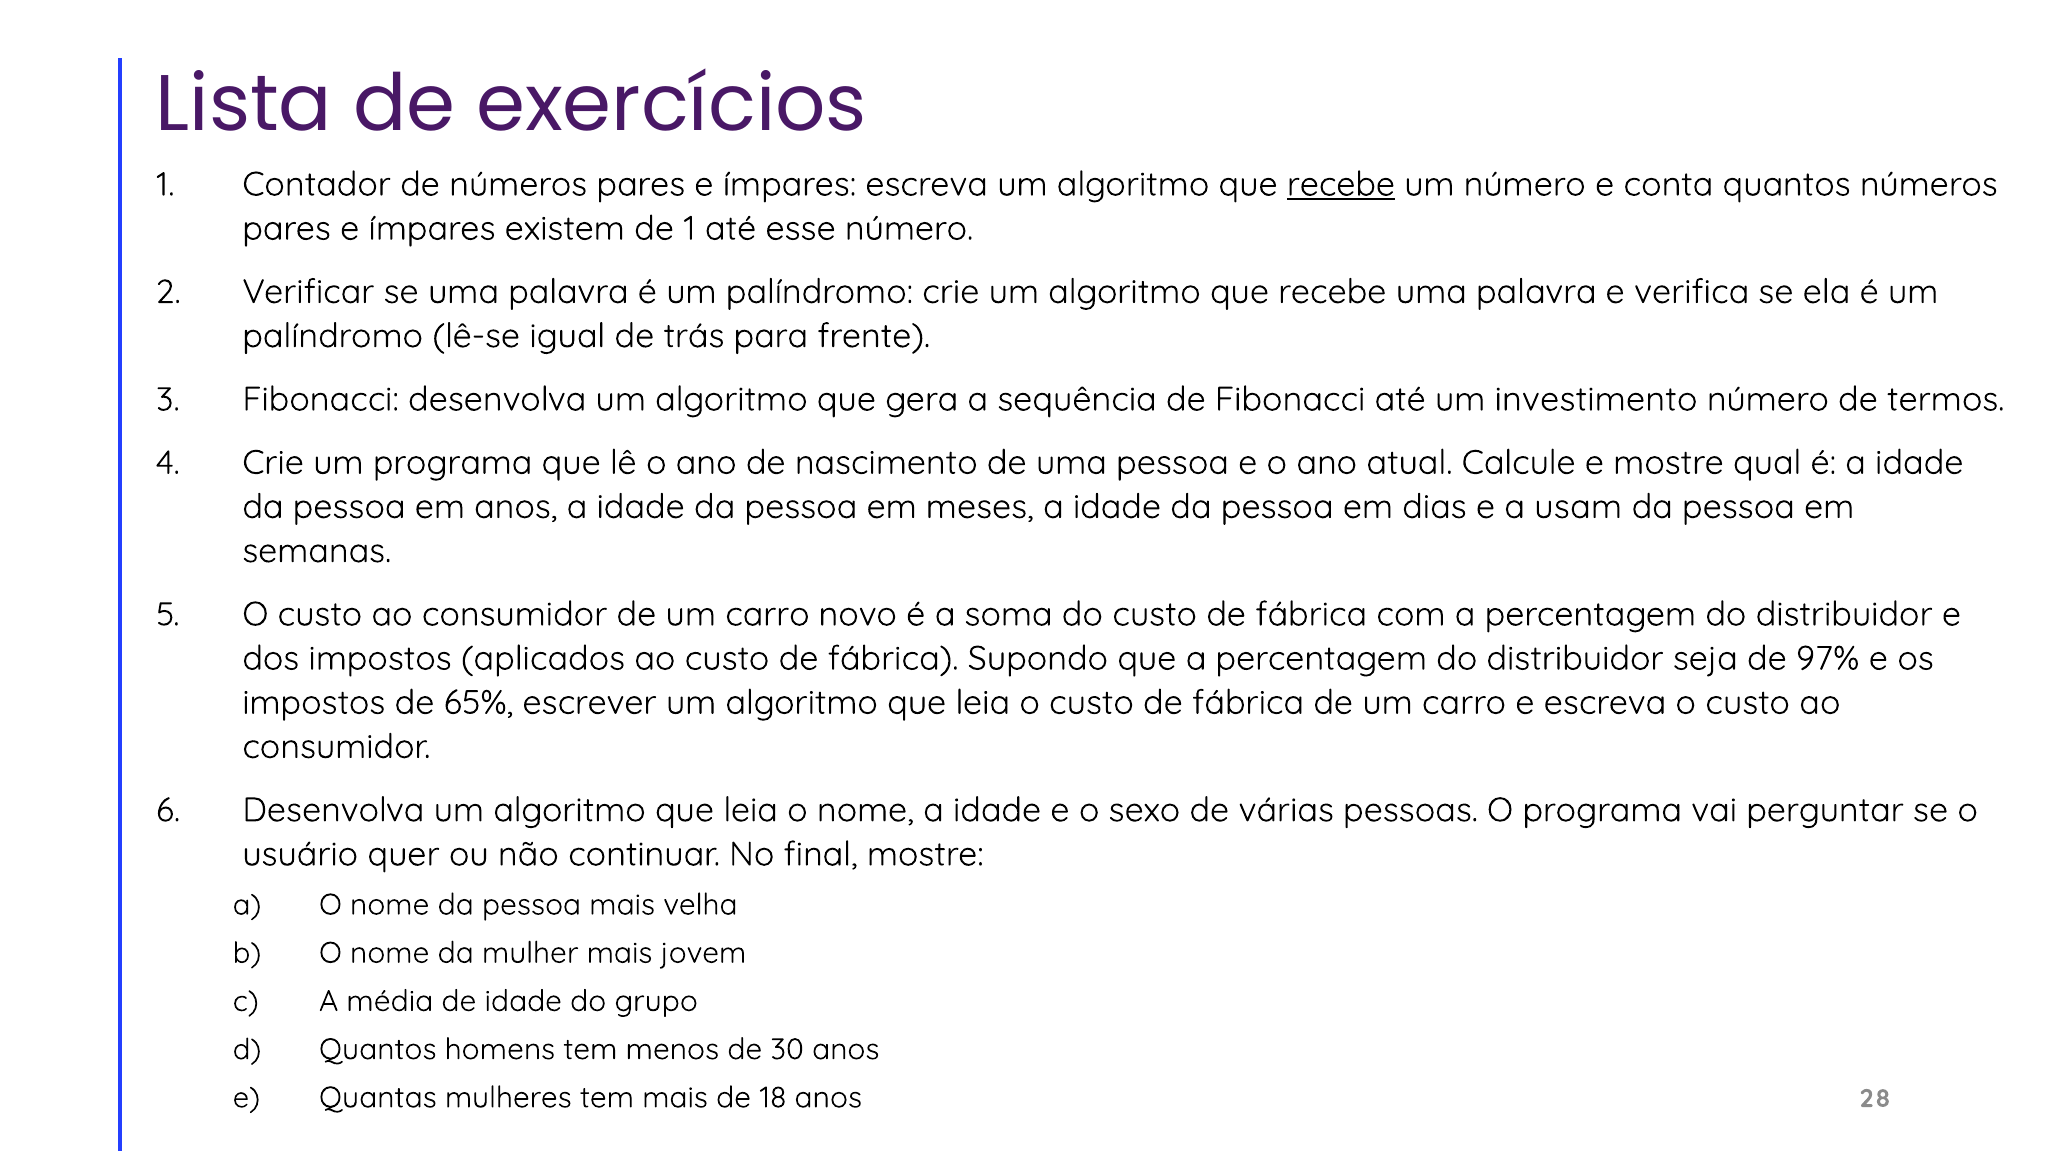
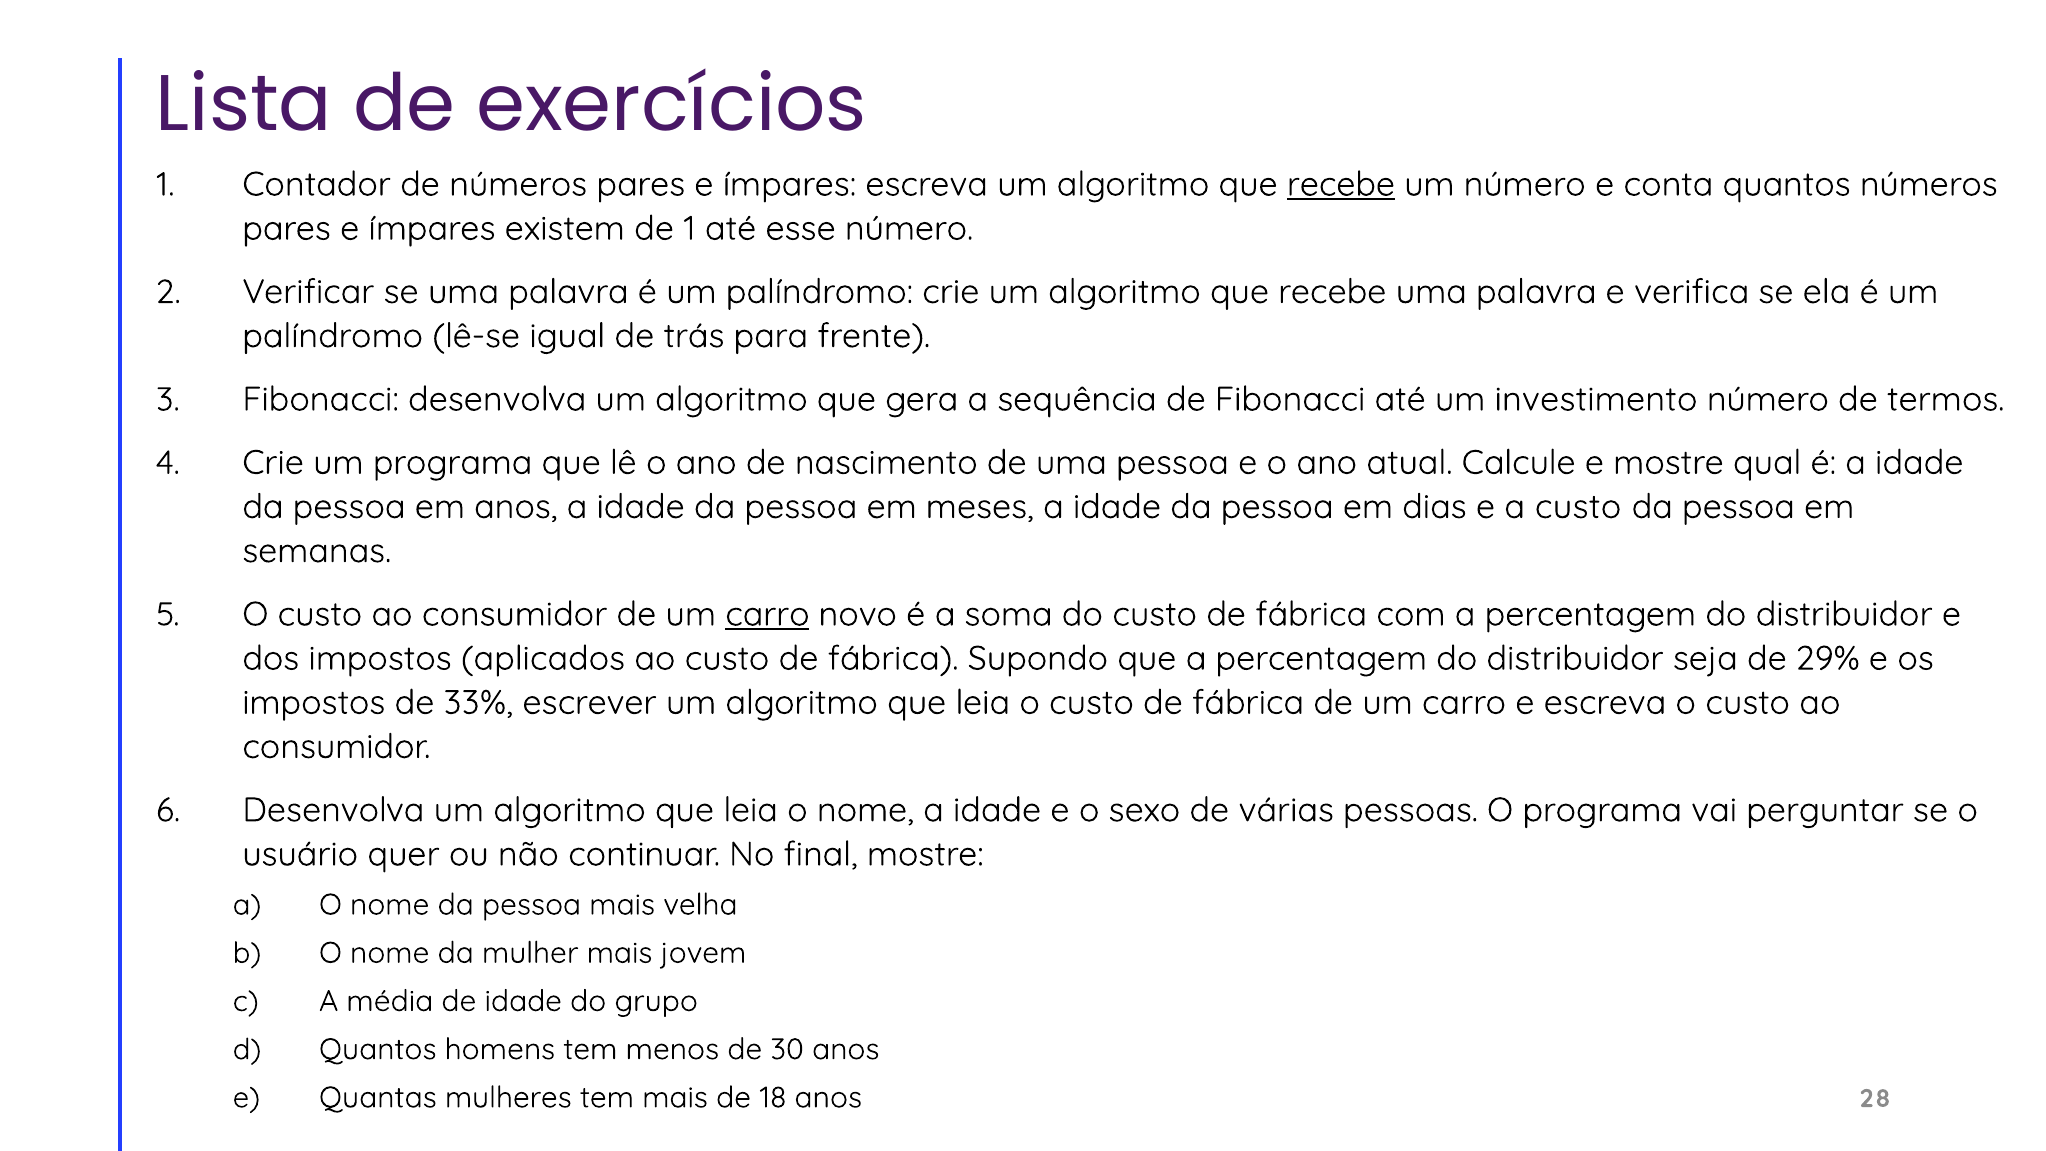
a usam: usam -> custo (1578, 507)
carro underline: none -> present (767, 614)
97%: 97% -> 29% (1828, 658)
65%: 65% -> 33% (478, 703)
